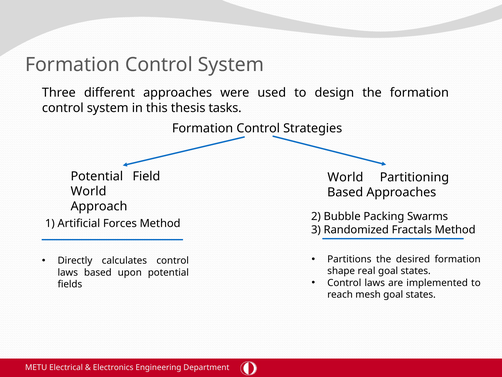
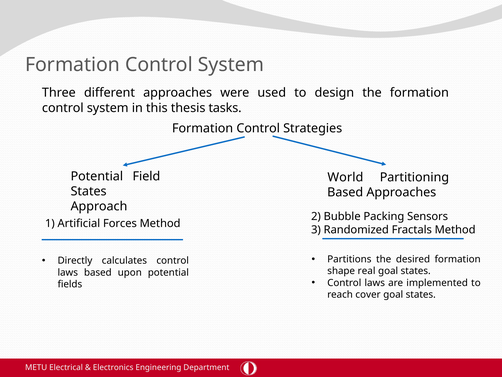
World: World -> States (89, 191)
Swarms: Swarms -> Sensors (428, 216)
mesh: mesh -> cover (368, 294)
